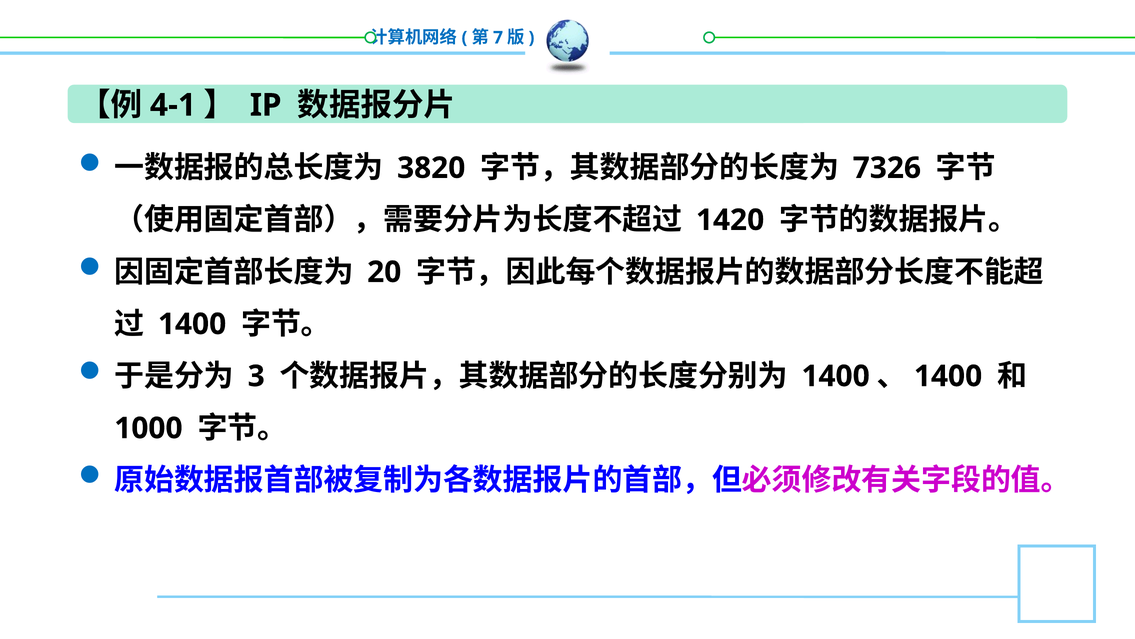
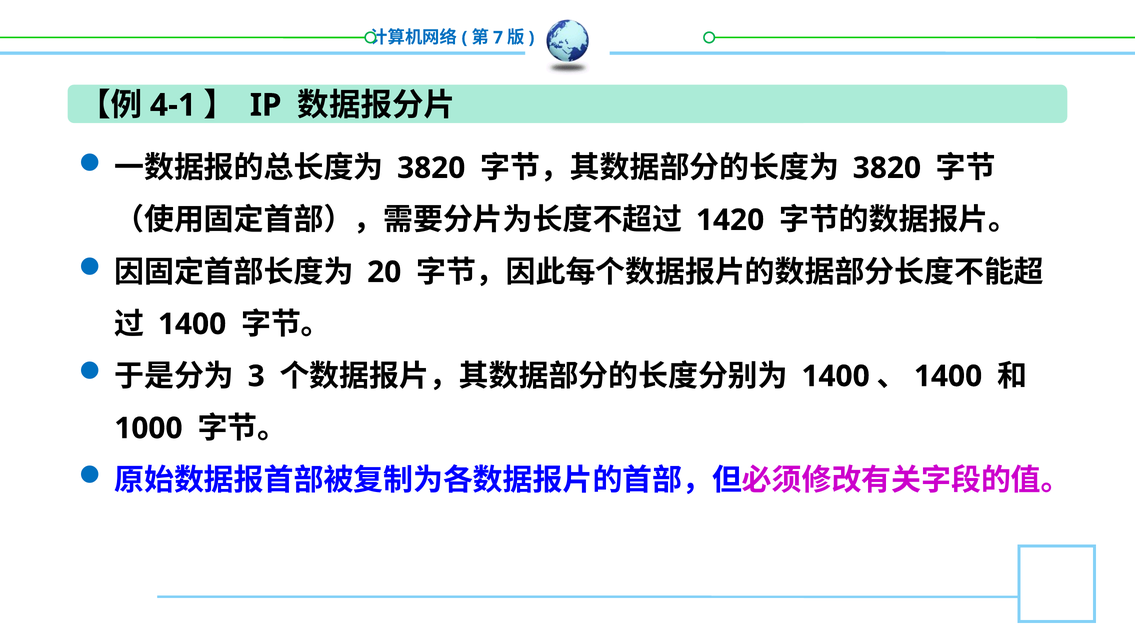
7326: 7326 -> 3820 (887, 168)
